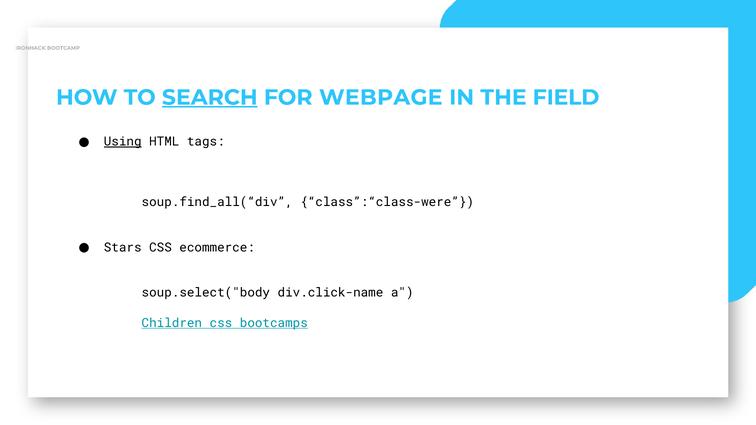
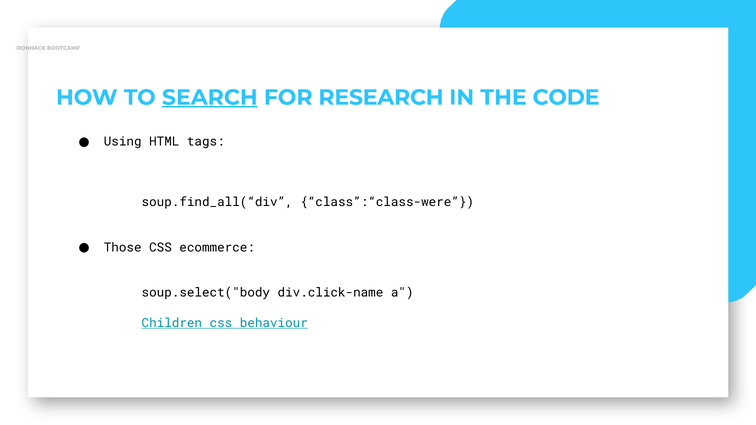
WEBPAGE: WEBPAGE -> RESEARCH (381, 97)
FIELD: FIELD -> CODE (566, 97)
Using underline: present -> none (123, 142)
Stars: Stars -> Those (123, 248)
bootcamps: bootcamps -> behaviour (274, 323)
